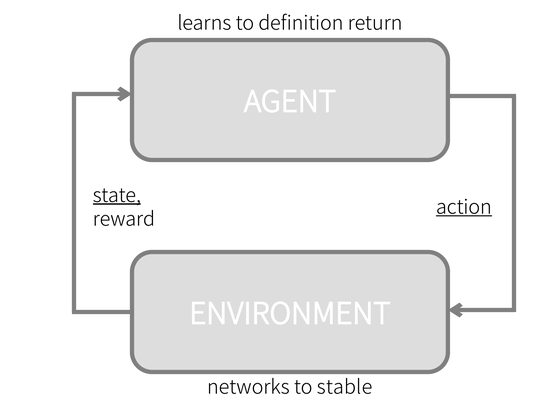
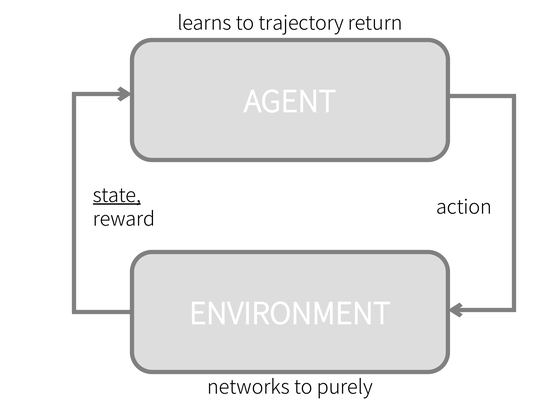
definition: definition -> trajectory (301, 23)
action underline: present -> none (464, 207)
stable: stable -> purely (345, 387)
